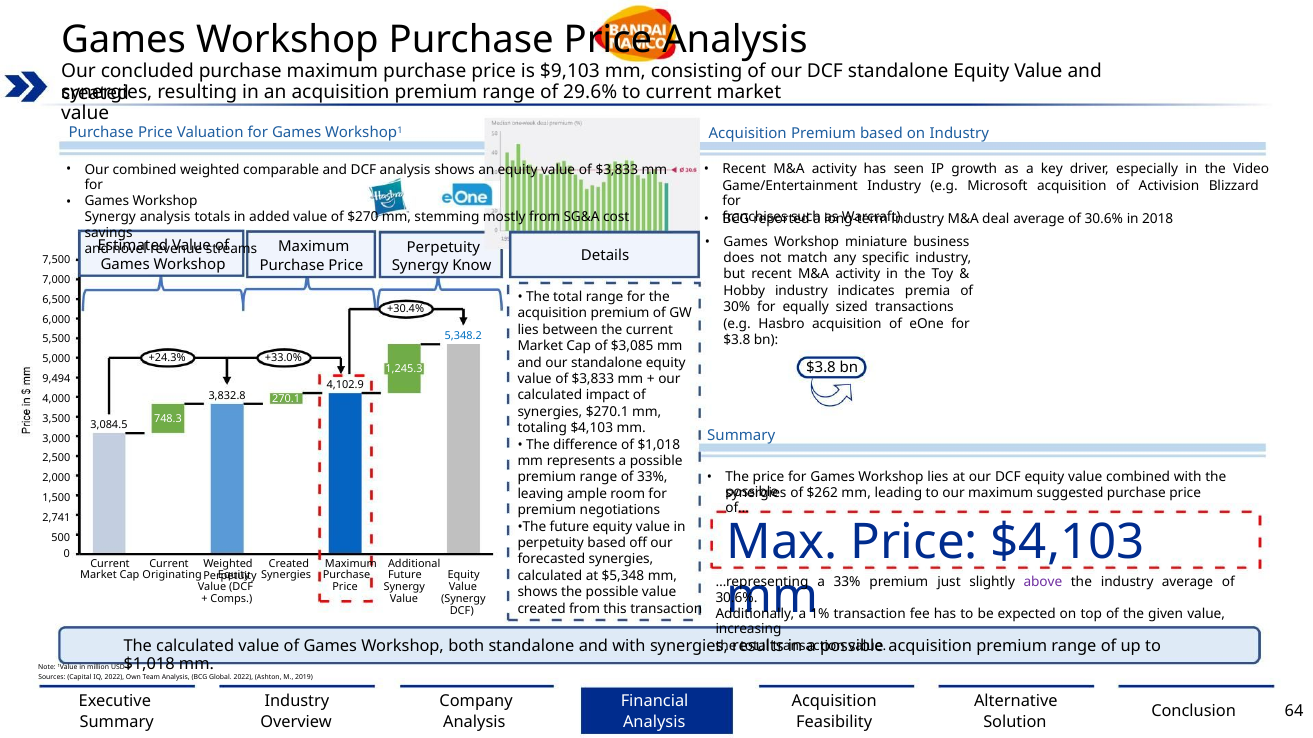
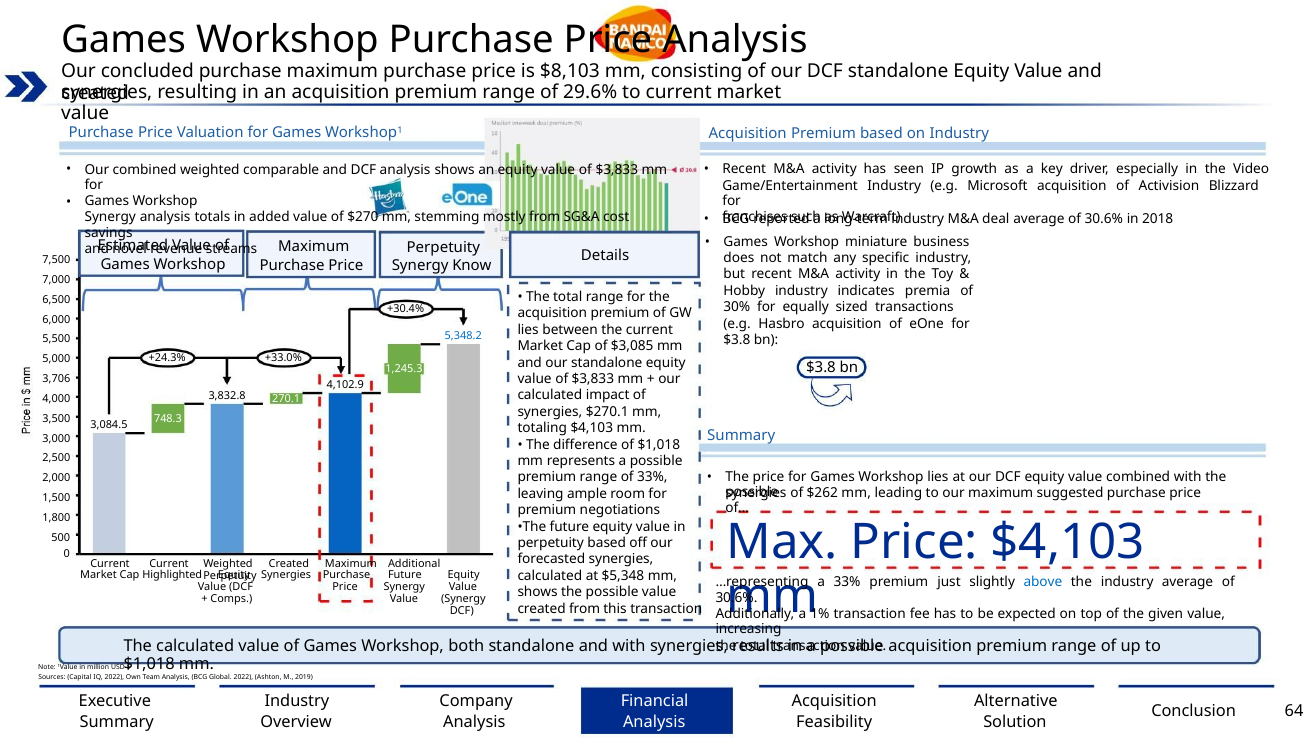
$9,103: $9,103 -> $8,103 (570, 72)
9,494: 9,494 -> 3,706 (56, 379)
2,741: 2,741 -> 1,800 (56, 518)
Originating: Originating -> Highlighted (172, 576)
above colour: purple -> blue (1043, 583)
